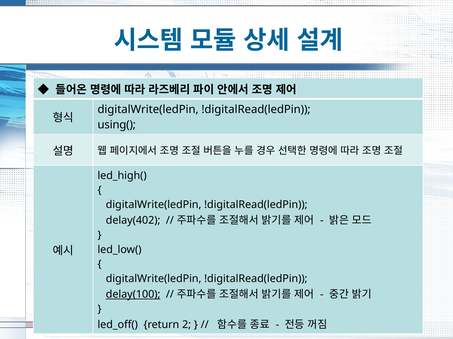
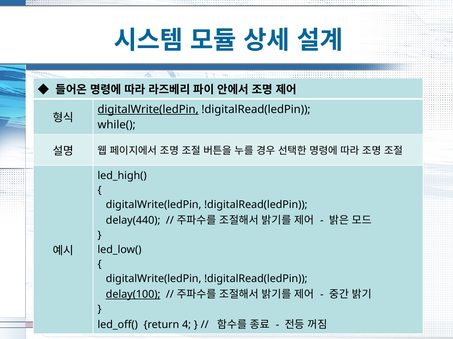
digitalWrite(ledPin underline: none -> present (148, 110)
using(: using( -> while( (117, 125)
delay(402: delay(402 -> delay(440 (133, 221)
2: 2 -> 4 (187, 325)
